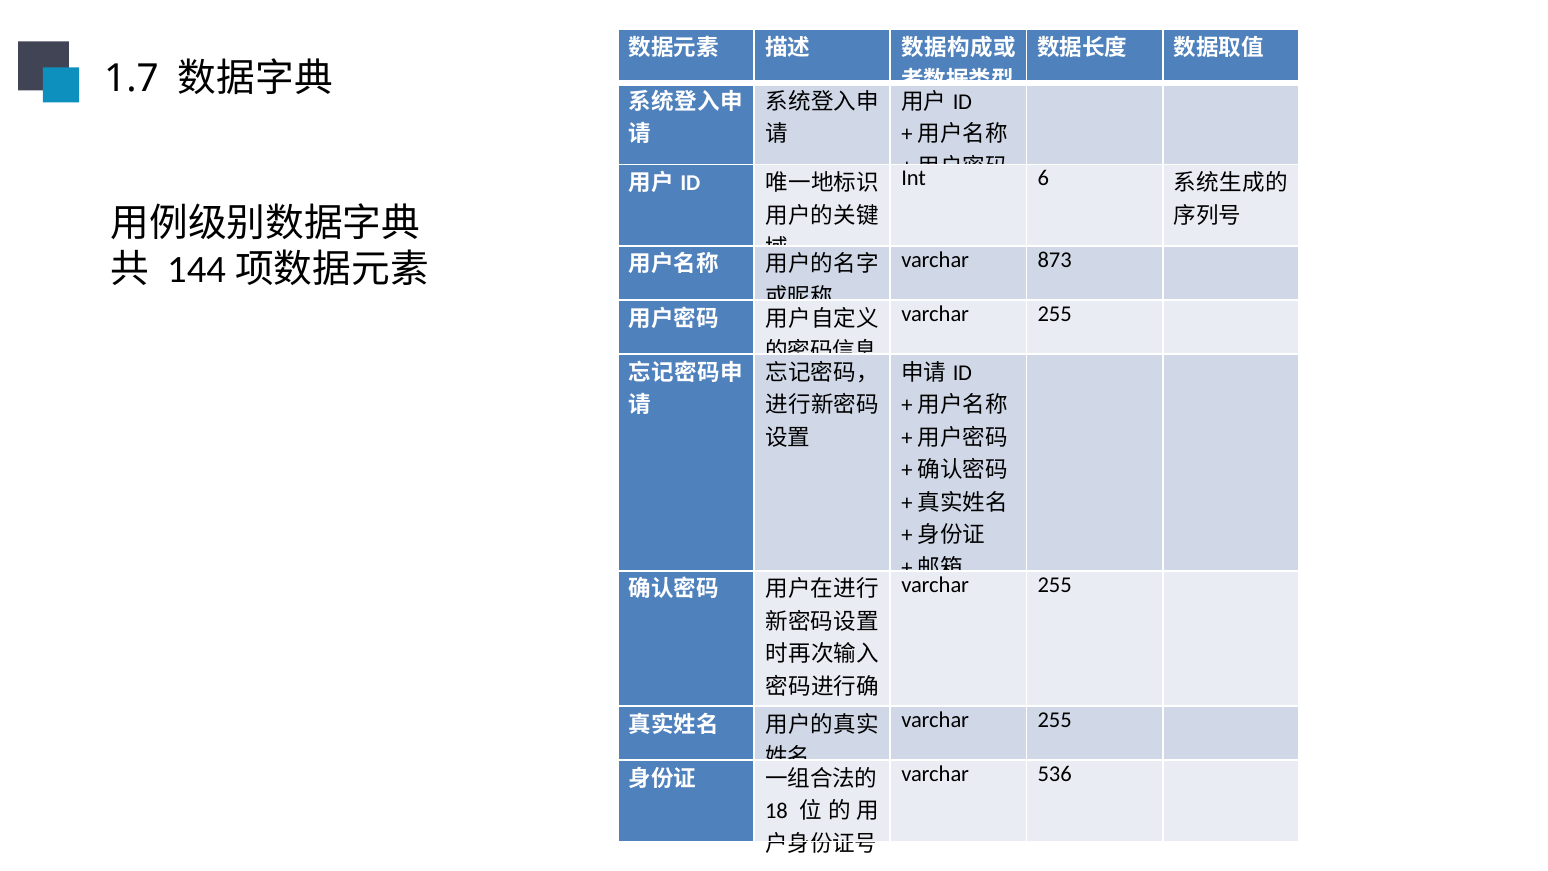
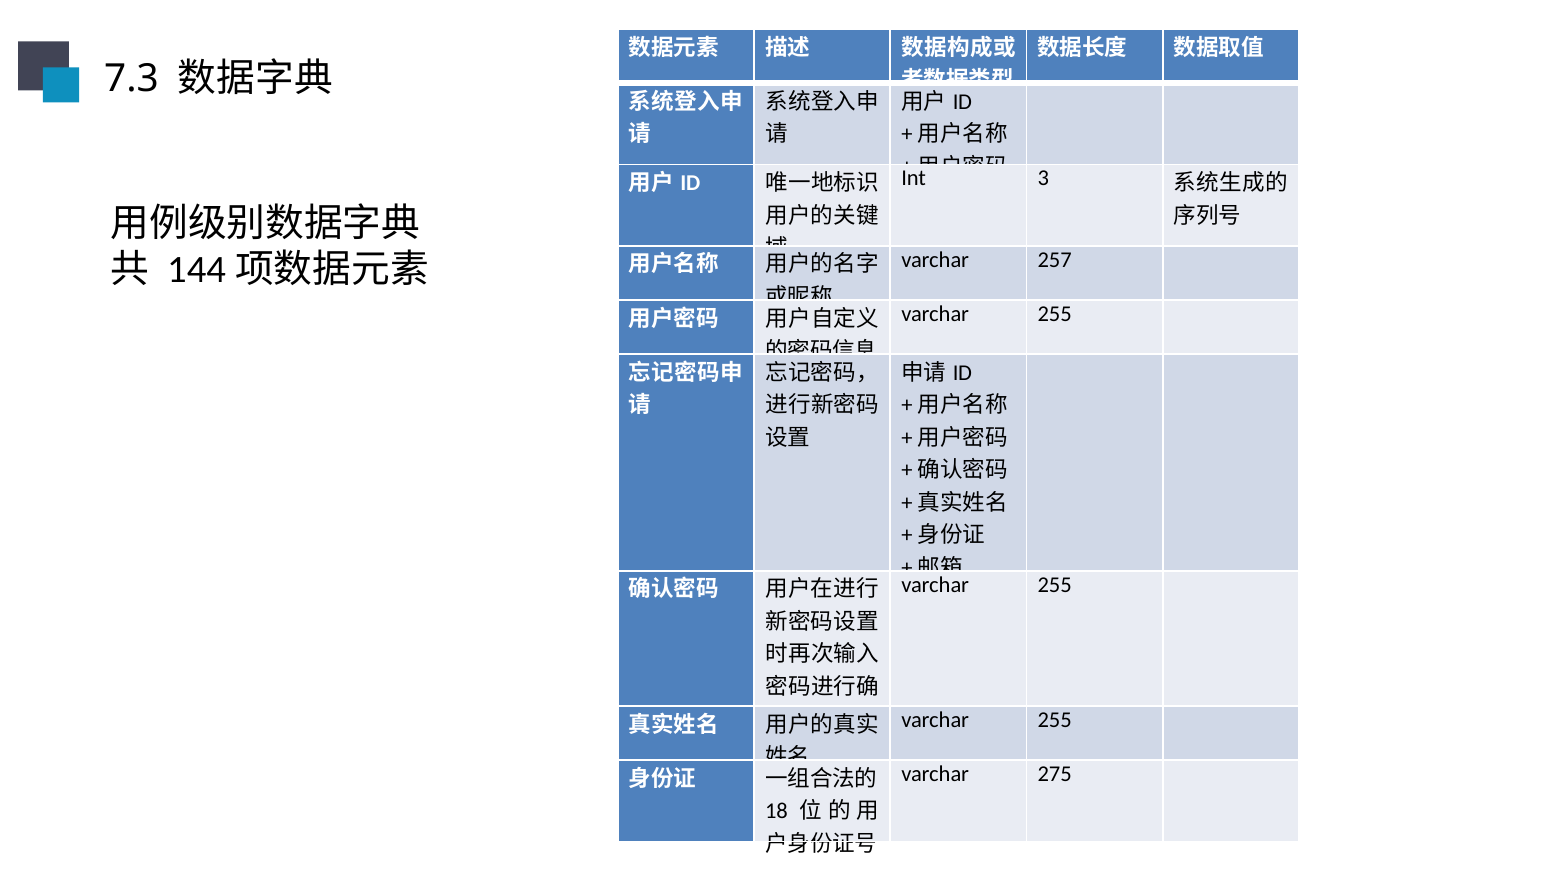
1.7: 1.7 -> 7.3 (132, 79)
6: 6 -> 3 (1043, 178)
873: 873 -> 257 (1055, 260)
536: 536 -> 275 (1055, 774)
